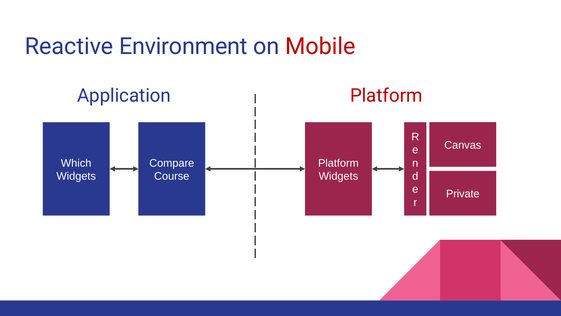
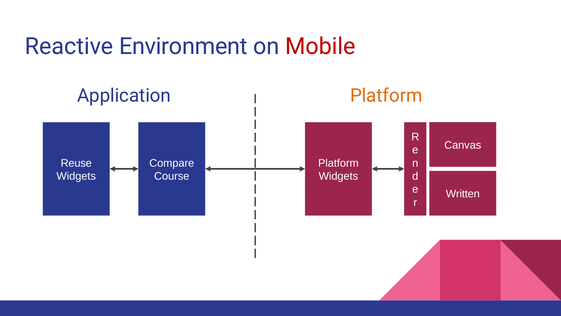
Platform colour: red -> orange (386, 96)
Which: Which -> Reuse (76, 163)
Private: Private -> Written (463, 194)
